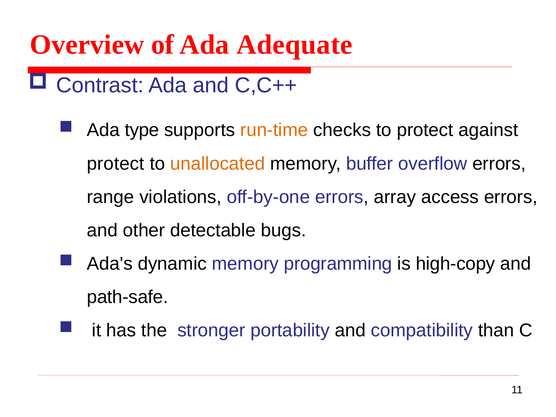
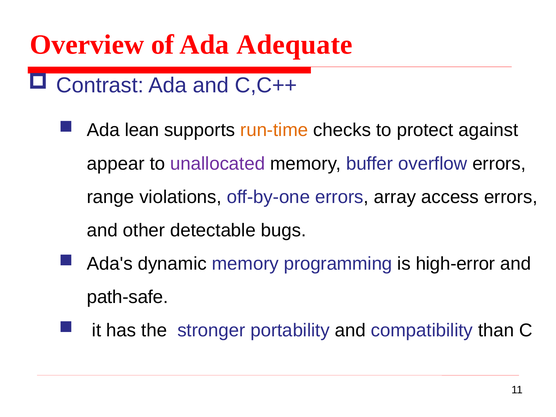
type: type -> lean (142, 130)
protect: protect -> appear (116, 164)
unallocated colour: orange -> purple (218, 164)
high-copy: high-copy -> high-error (455, 264)
